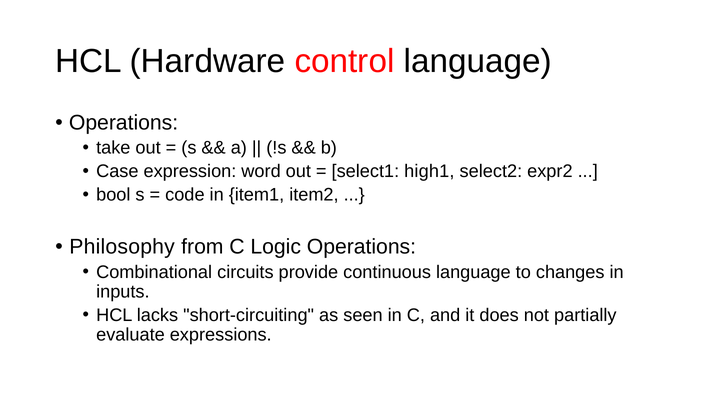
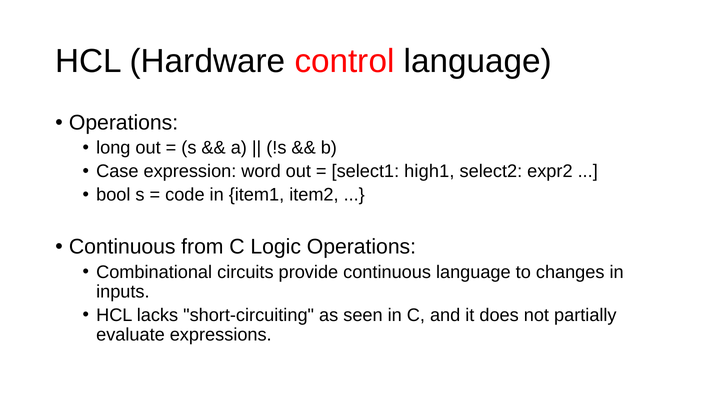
take: take -> long (113, 148)
Philosophy: Philosophy -> Continuous (122, 247)
